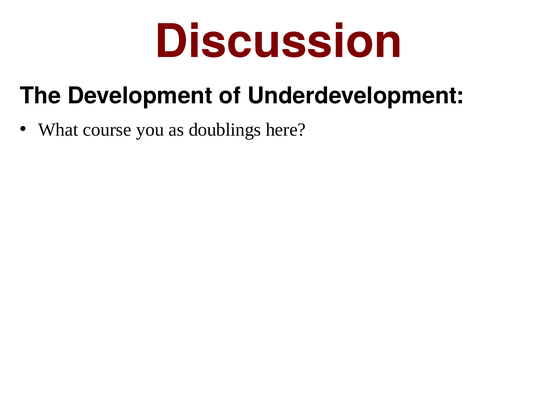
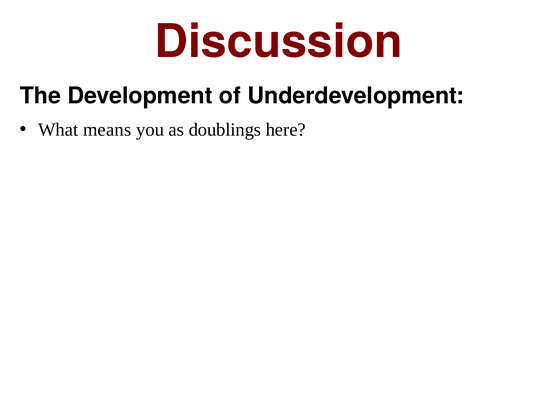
course: course -> means (107, 130)
